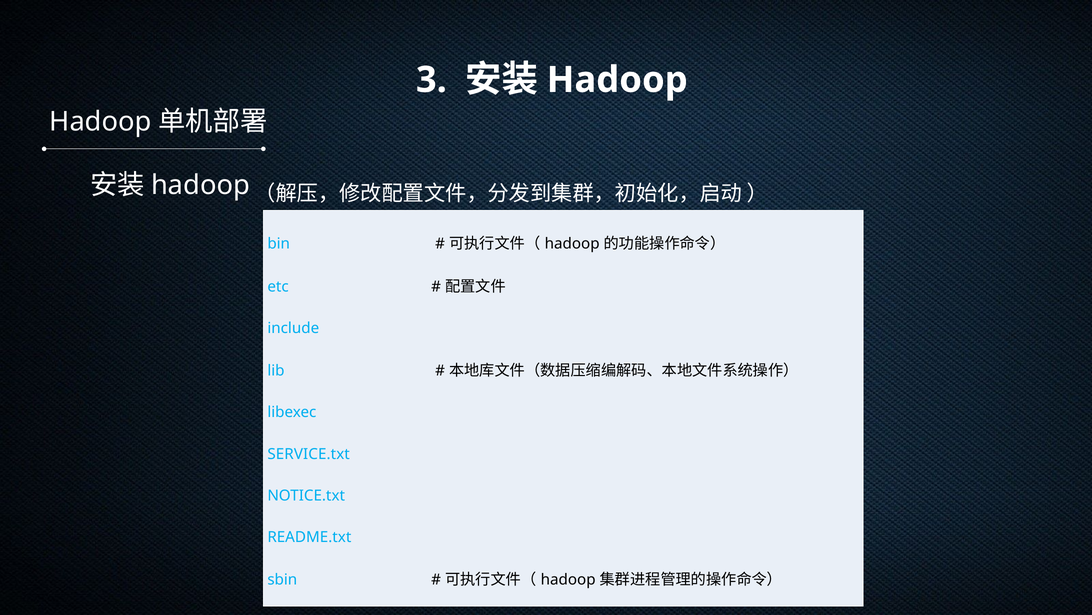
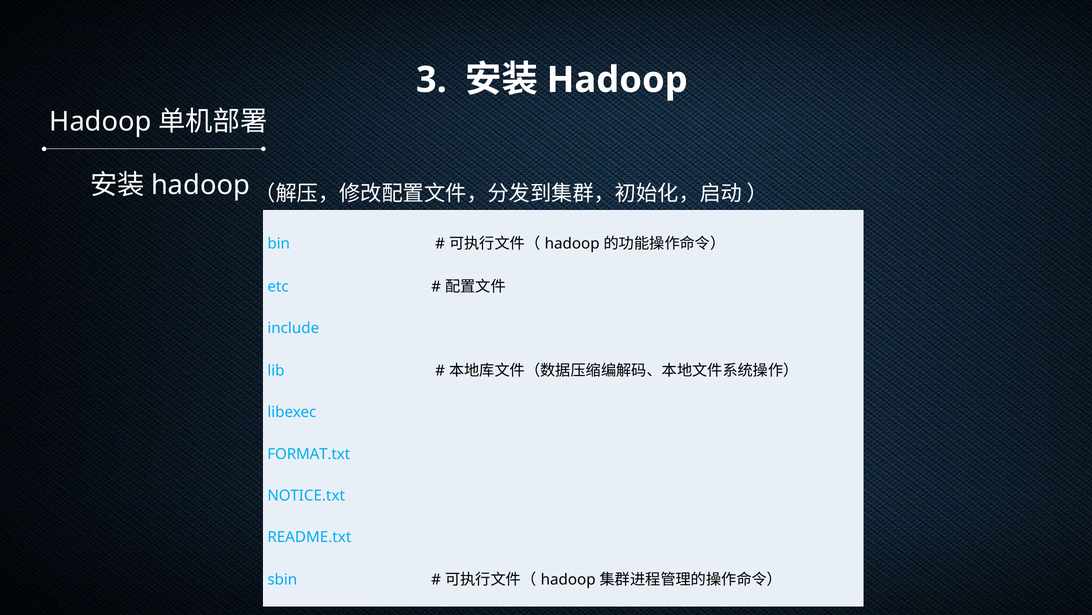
SERVICE.txt: SERVICE.txt -> FORMAT.txt (309, 454)
